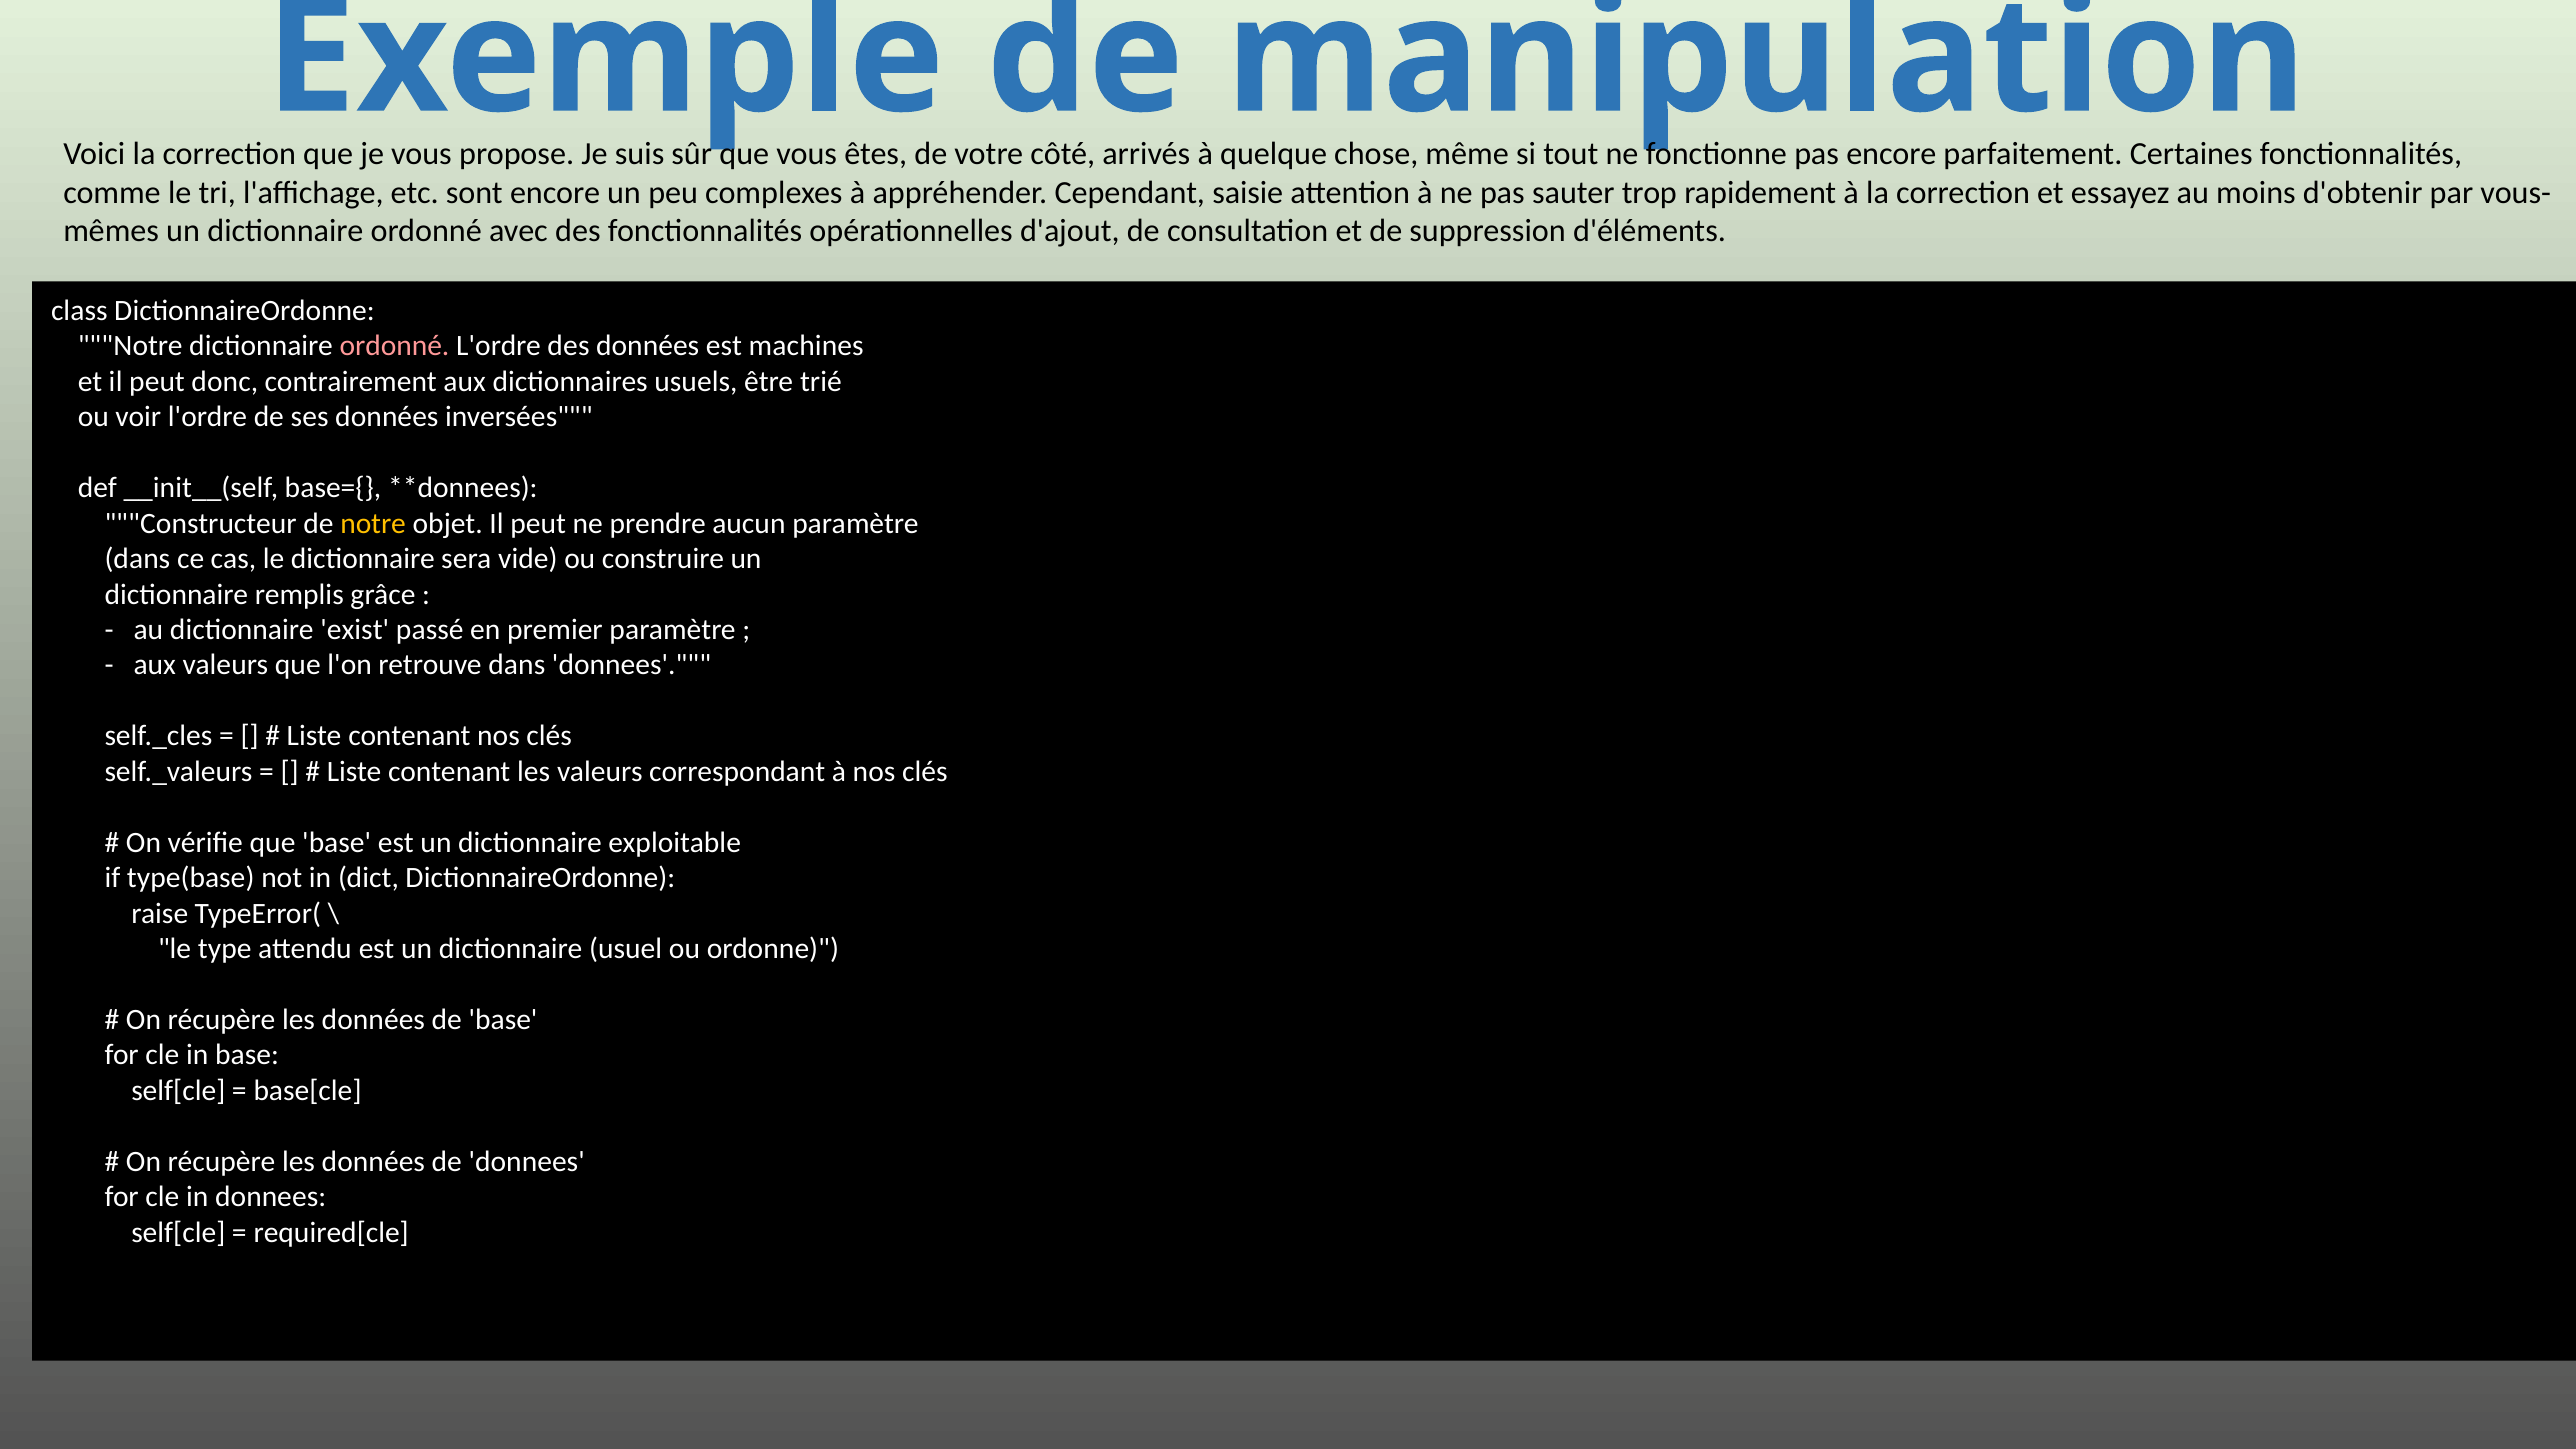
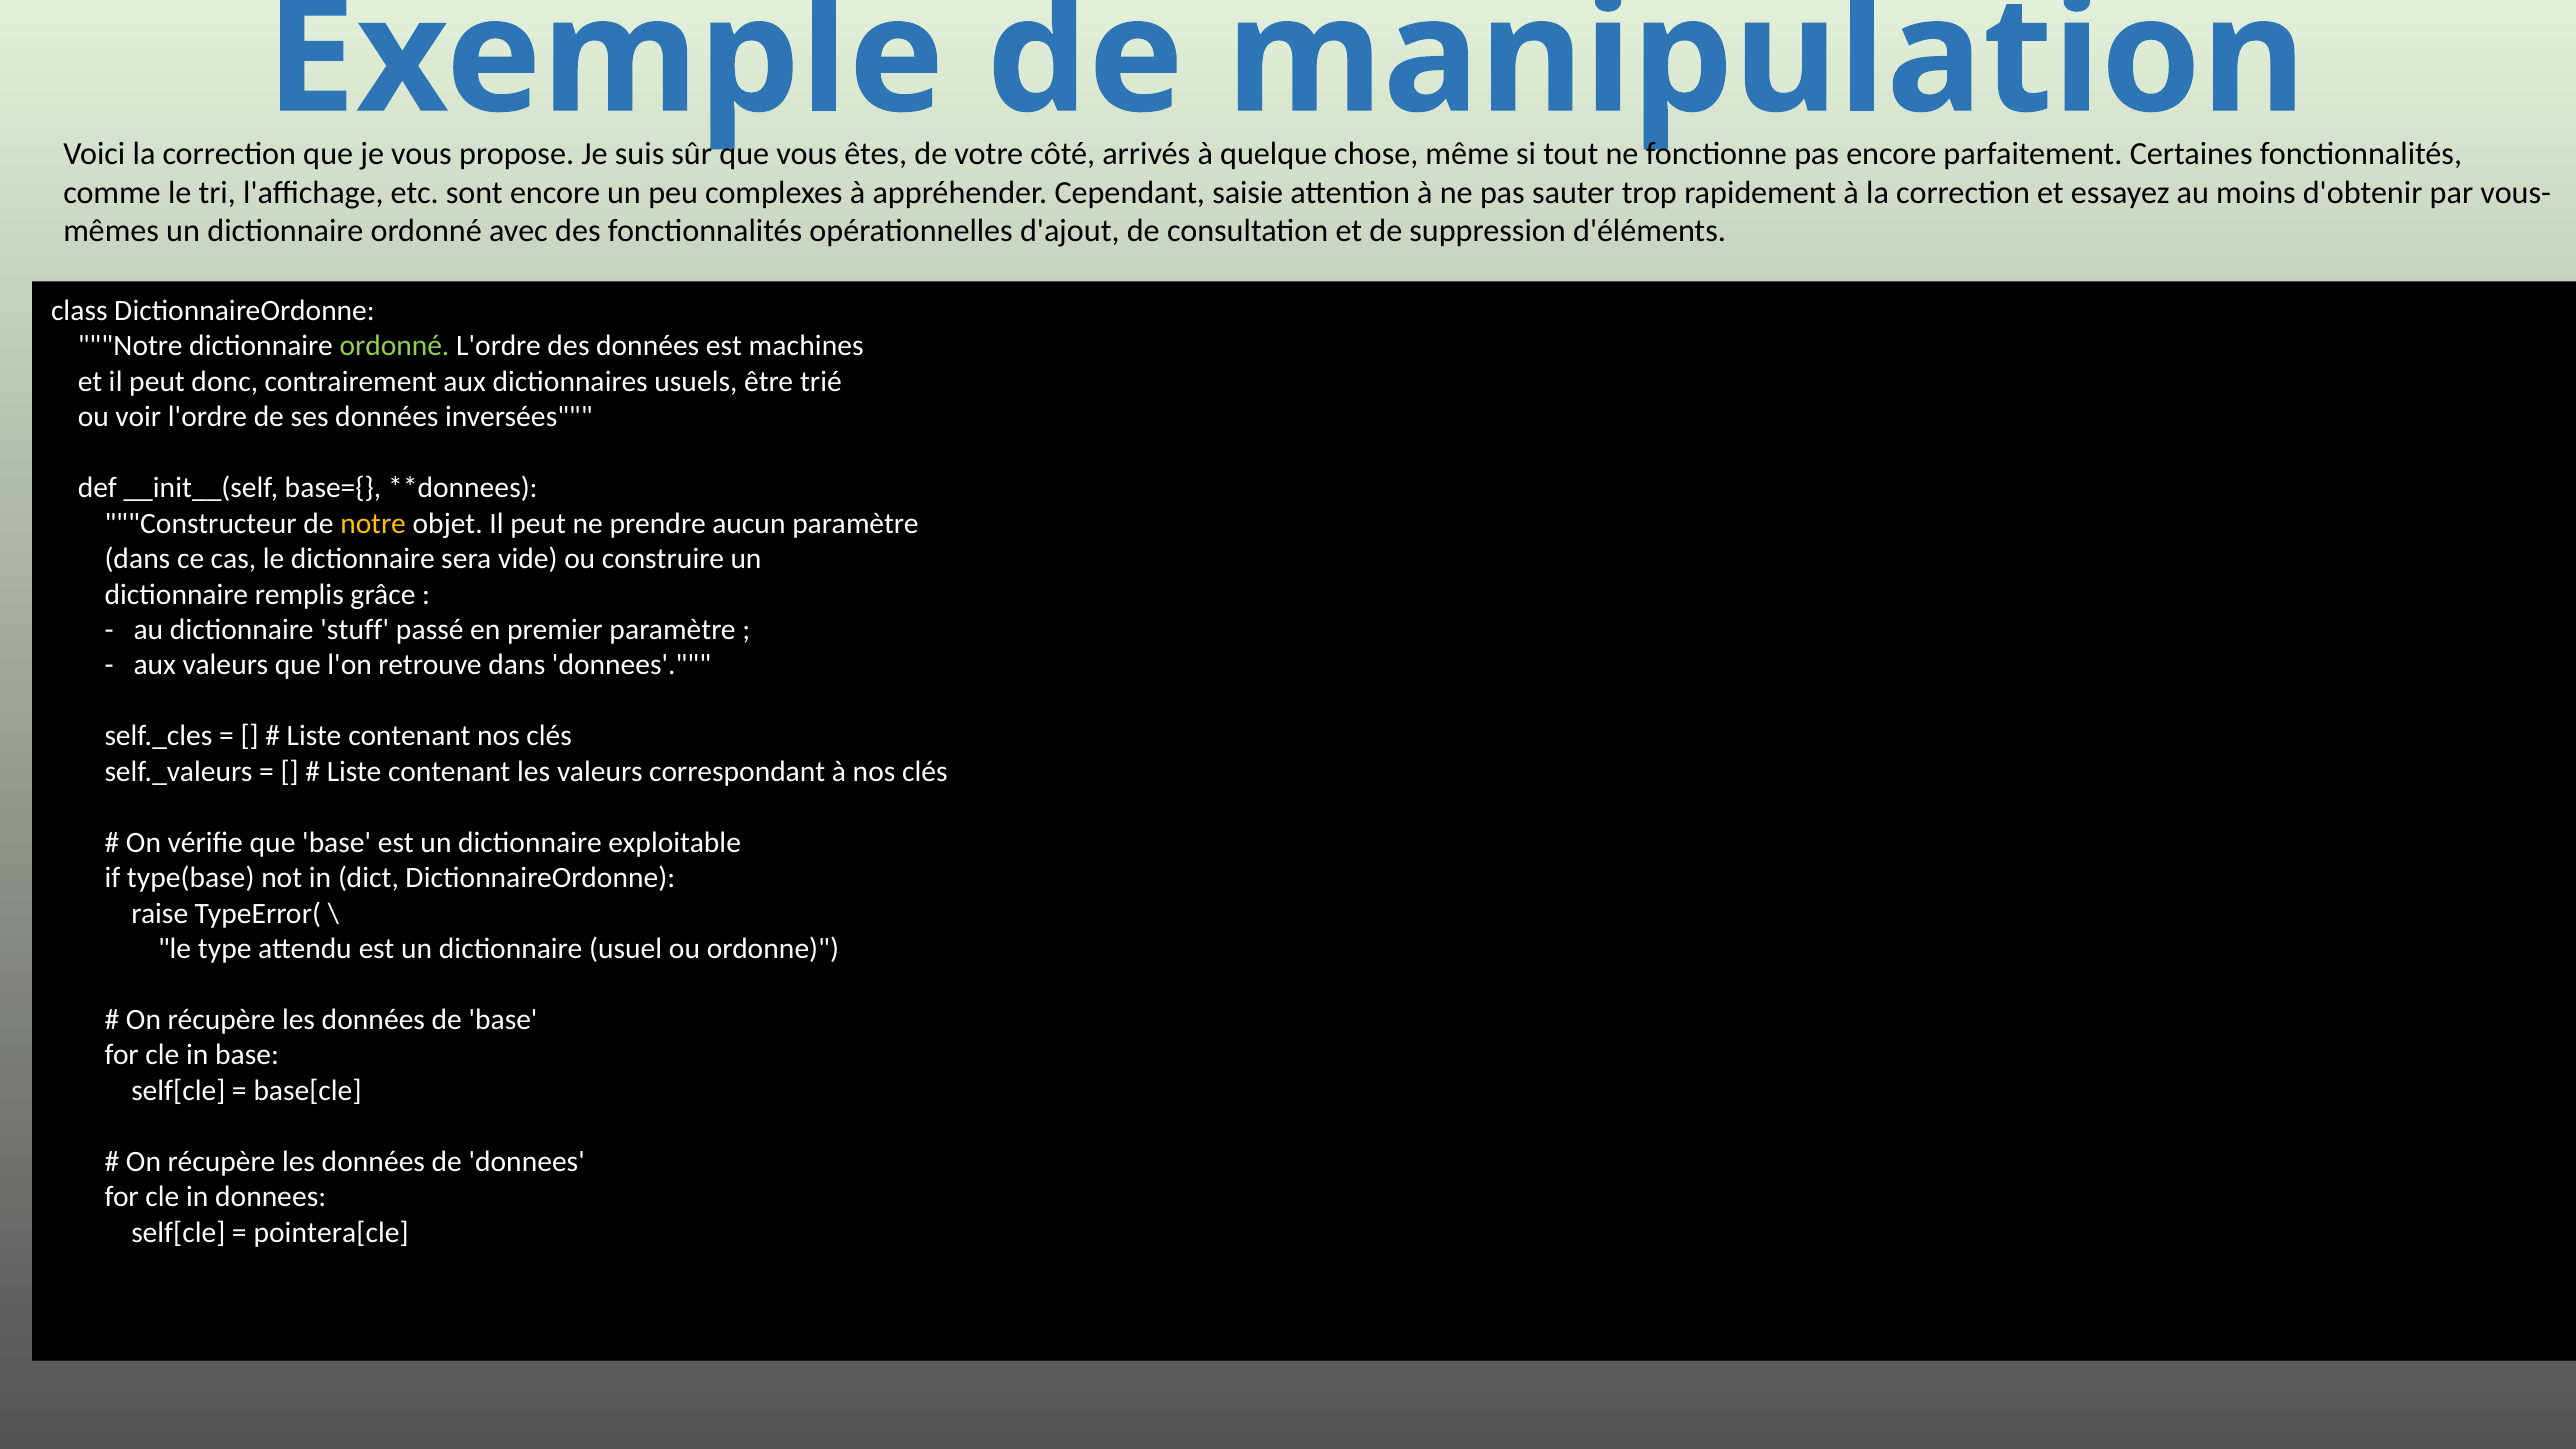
ordonné colour: pink -> light green (395, 346)
exist: exist -> stuff (355, 630)
required[cle: required[cle -> pointera[cle (331, 1232)
